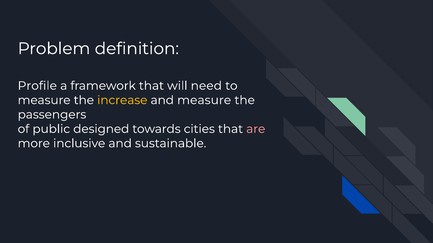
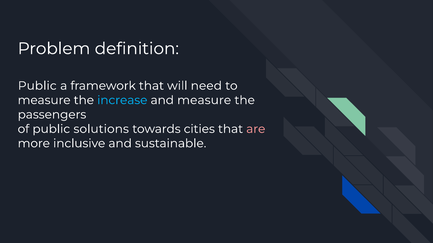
Profile: Profile -> Public (37, 86)
increase colour: yellow -> light blue (122, 100)
designed: designed -> solutions (101, 129)
